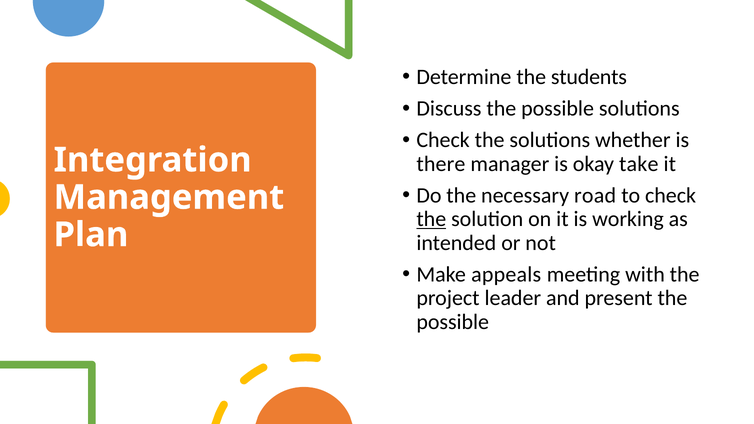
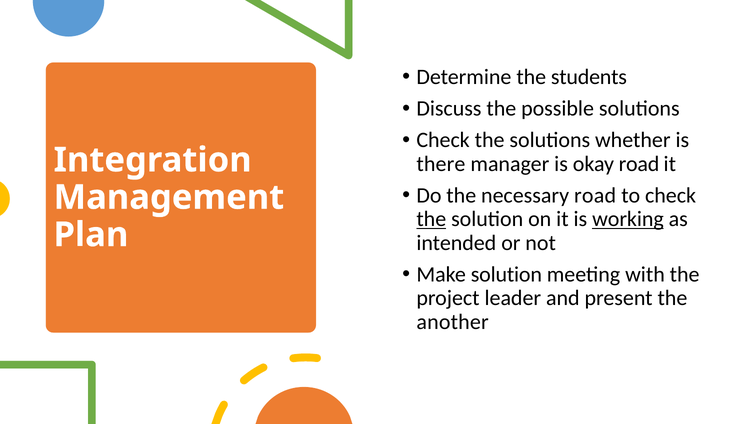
okay take: take -> road (639, 164)
working underline: none -> present (628, 219)
Make appeals: appeals -> solution (506, 274)
possible: possible -> another (453, 322)
